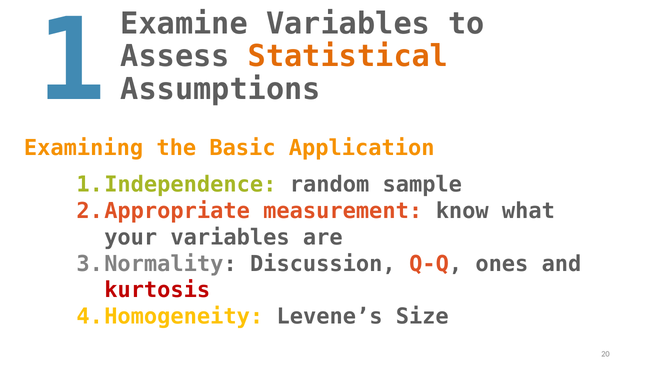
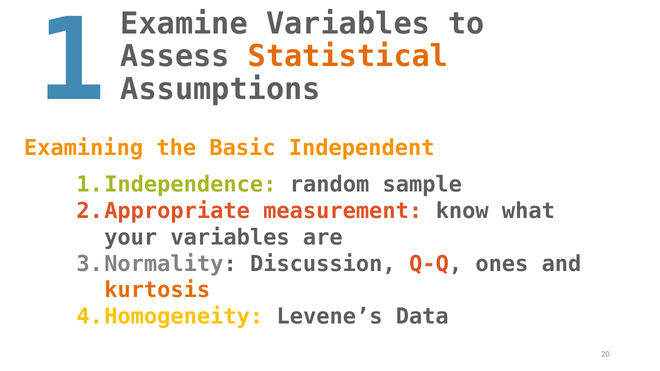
Application: Application -> Independent (362, 148)
kurtosis colour: red -> orange (157, 290)
Size: Size -> Data (422, 317)
